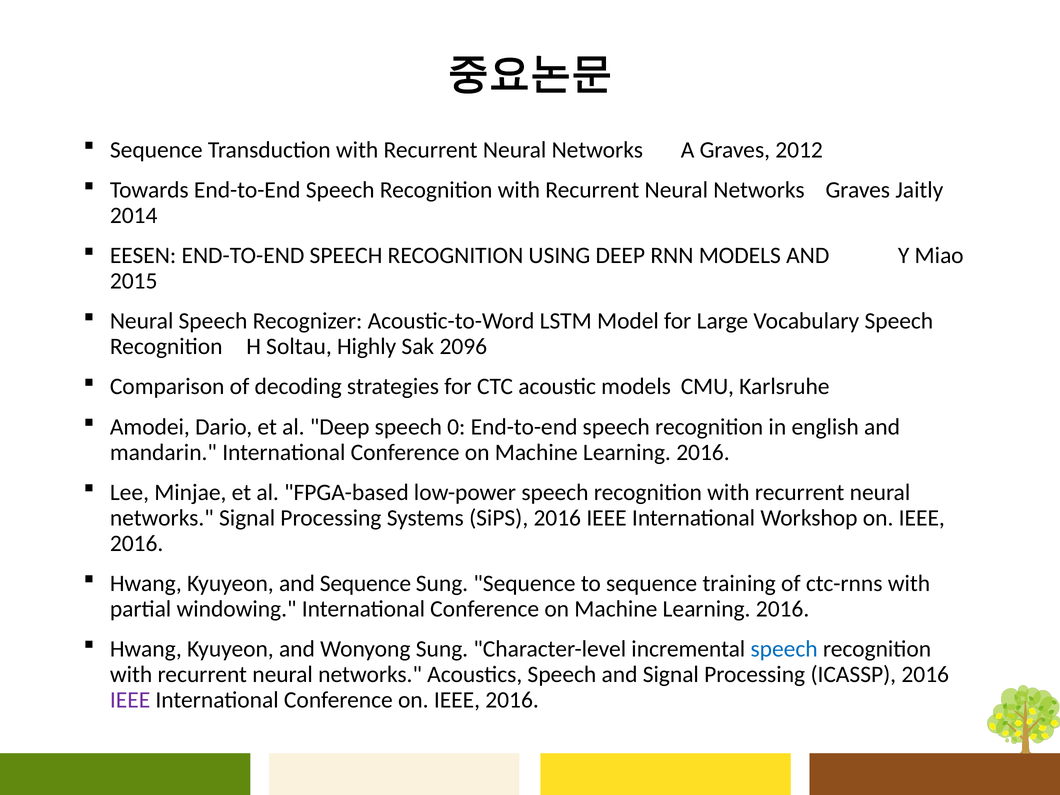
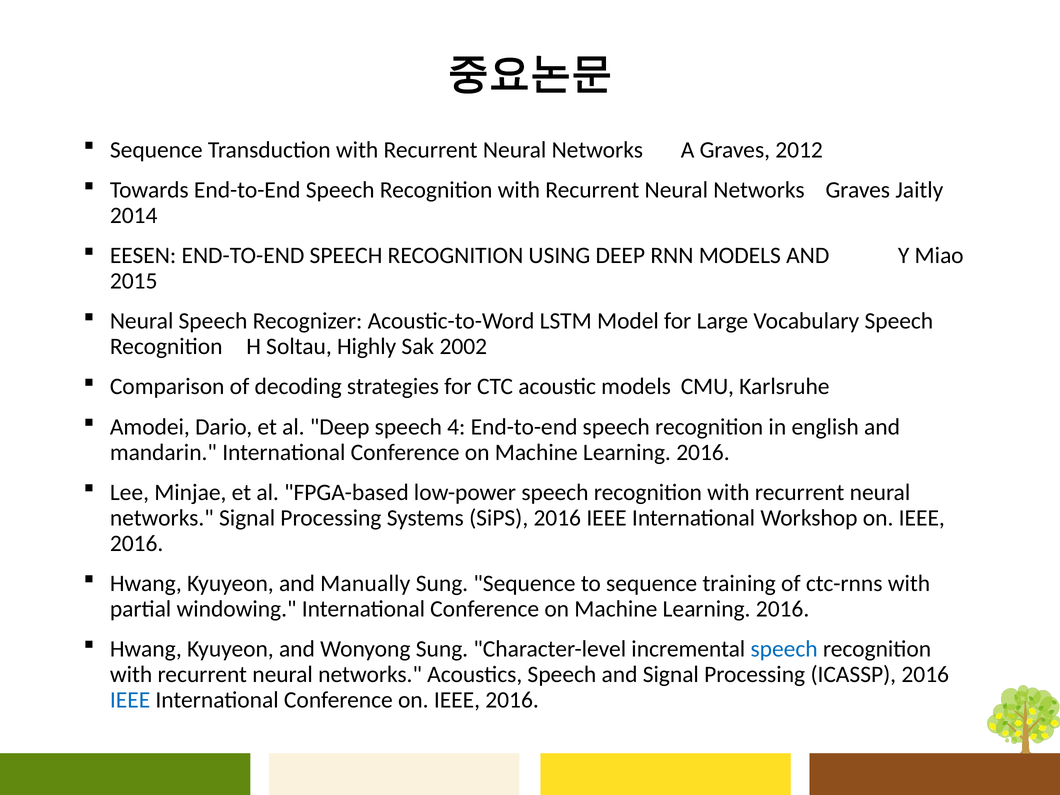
2096: 2096 -> 2002 (463, 347)
0: 0 -> 4 (456, 427)
and Sequence: Sequence -> Manually (365, 583)
IEEE colour: purple -> blue (130, 700)
